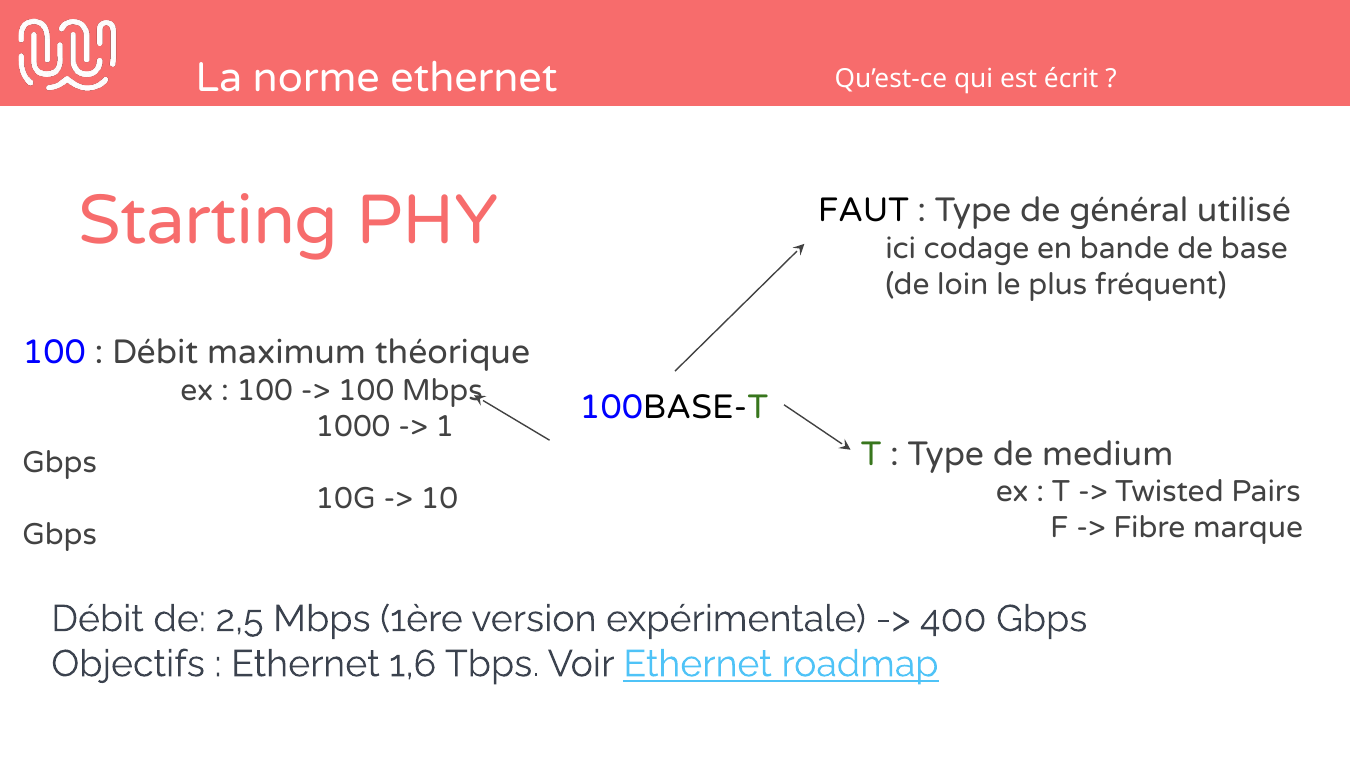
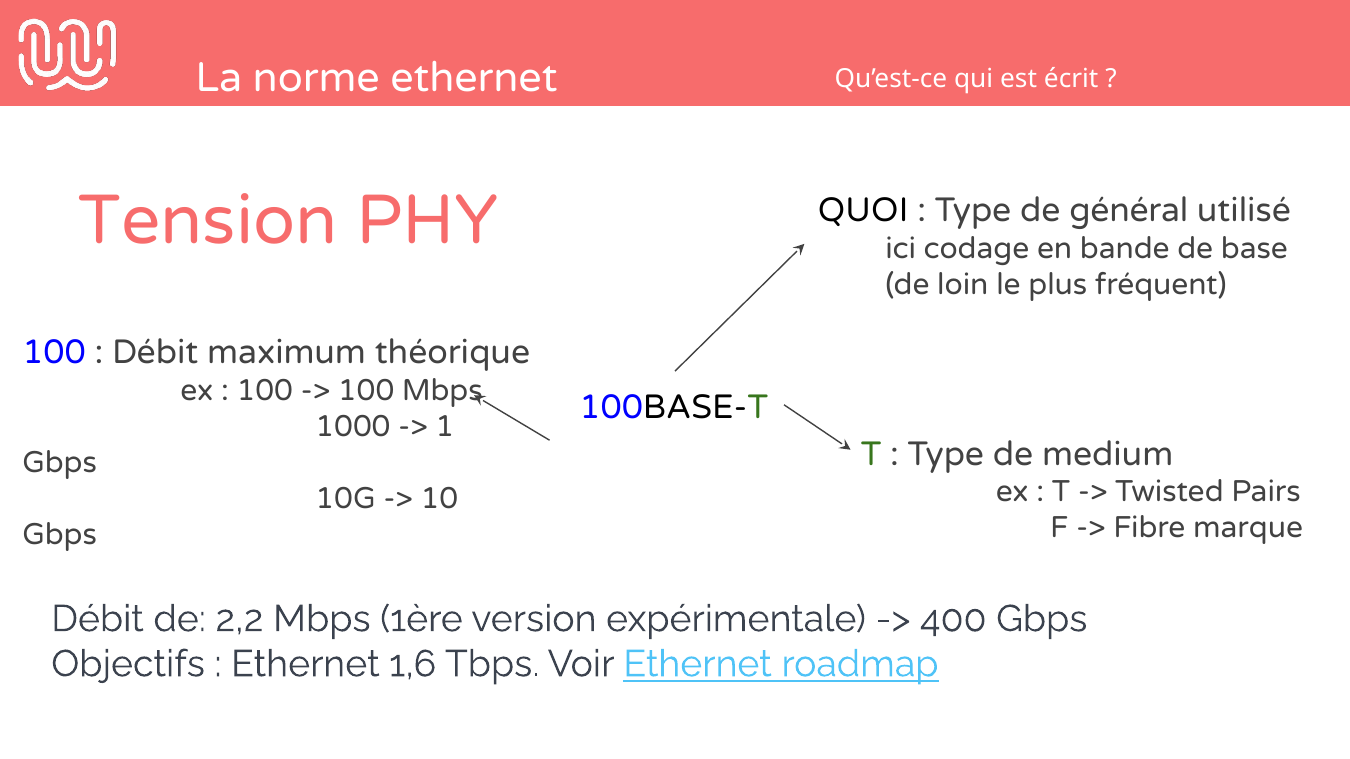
Starting: Starting -> Tension (208, 221)
FAUT: FAUT -> QUOI (863, 210)
2,5: 2,5 -> 2,2 (239, 619)
